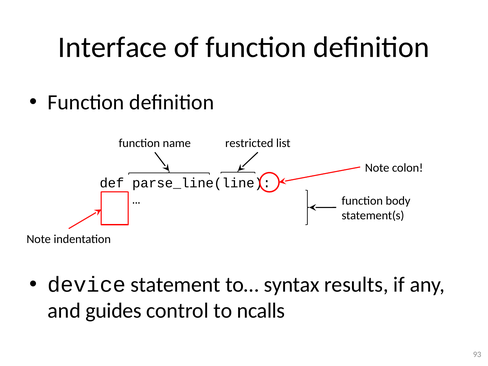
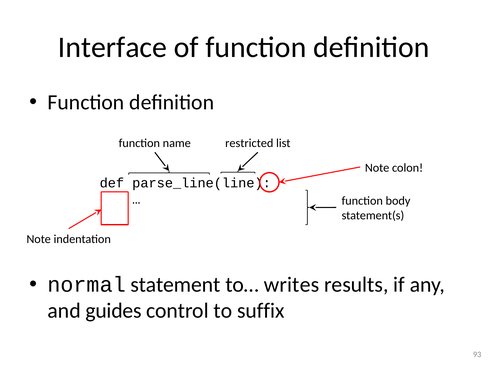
device: device -> normal (87, 285)
syntax: syntax -> writes (291, 285)
ncalls: ncalls -> suffix (261, 311)
